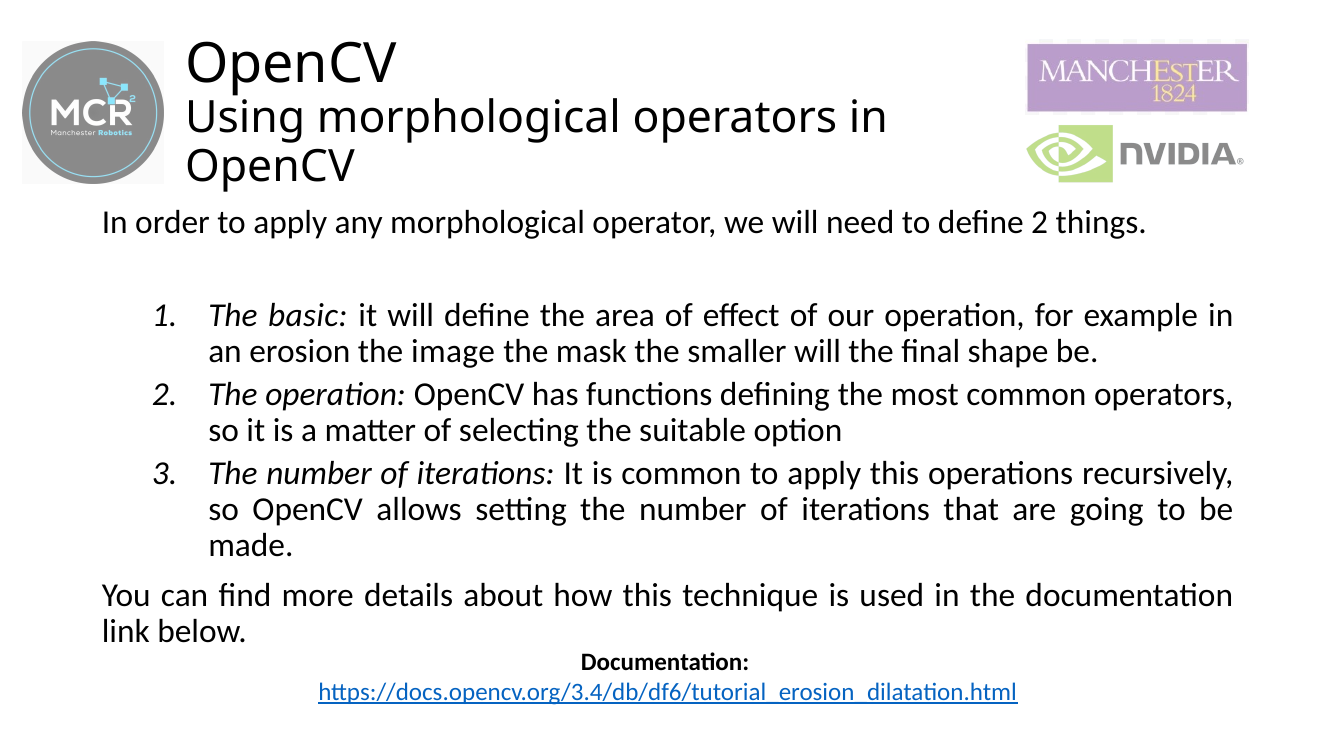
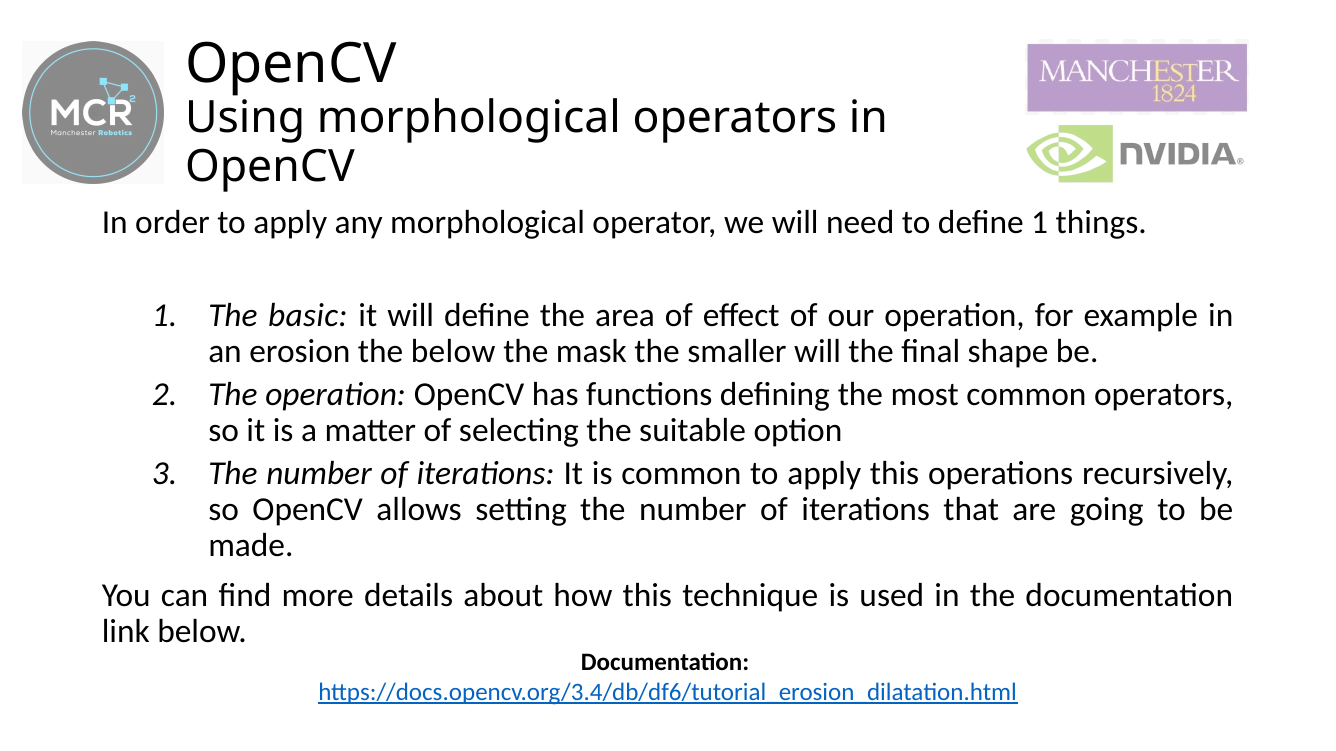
define 2: 2 -> 1 (1040, 223)
the image: image -> below (453, 352)
